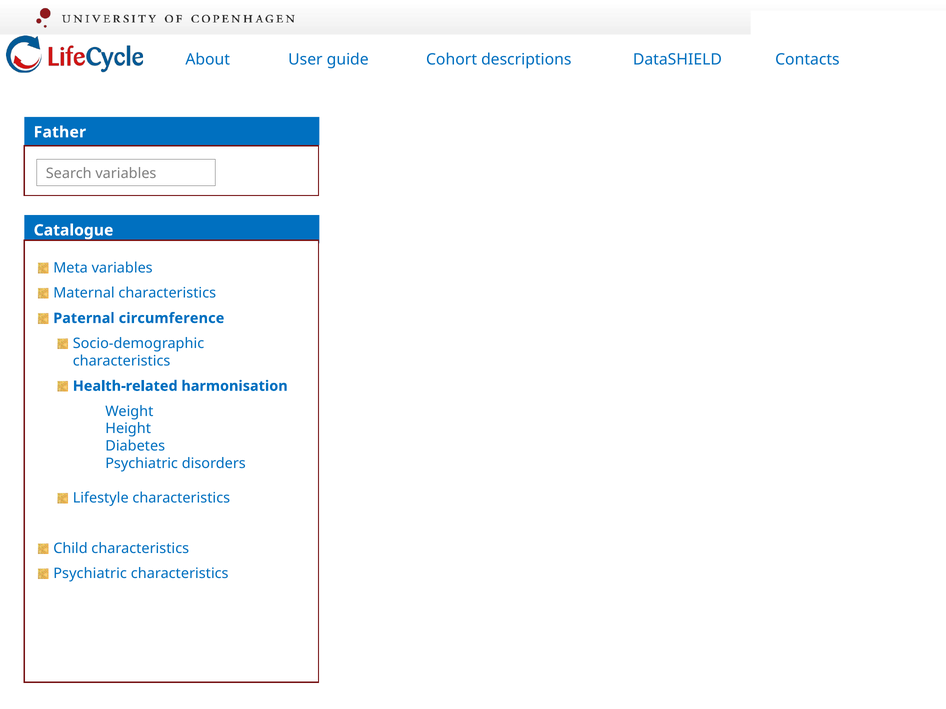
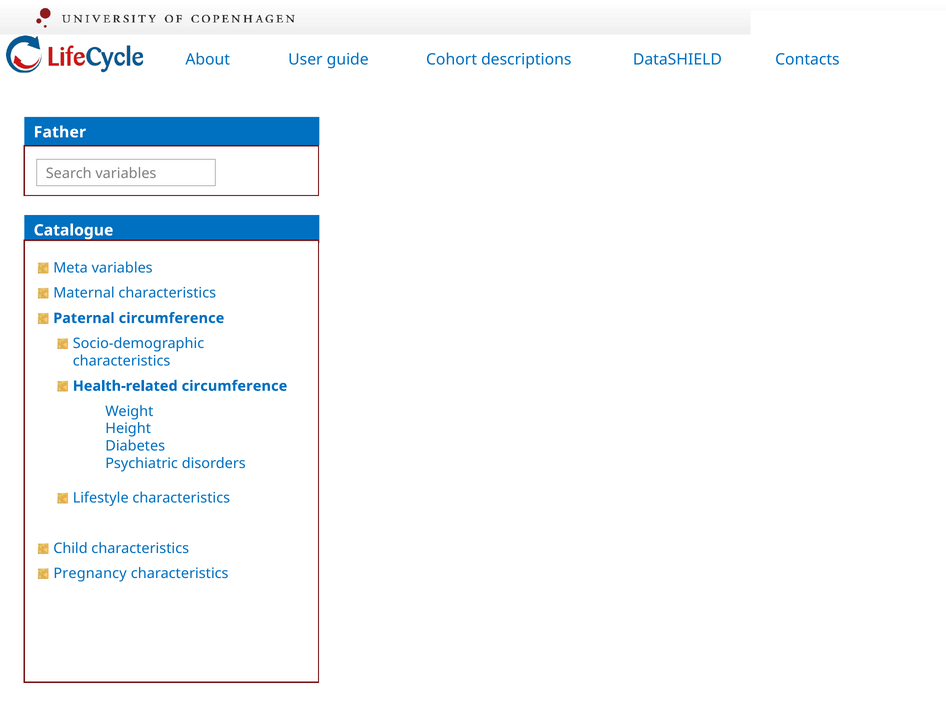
Health-related harmonisation: harmonisation -> circumference (234, 386)
Psychiatric: Psychiatric -> Pregnancy (90, 574)
